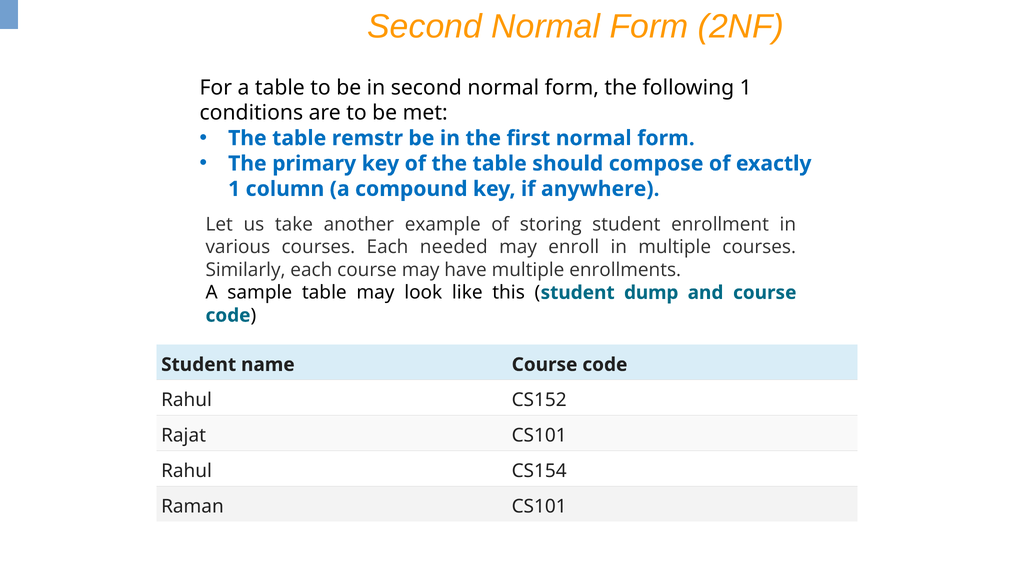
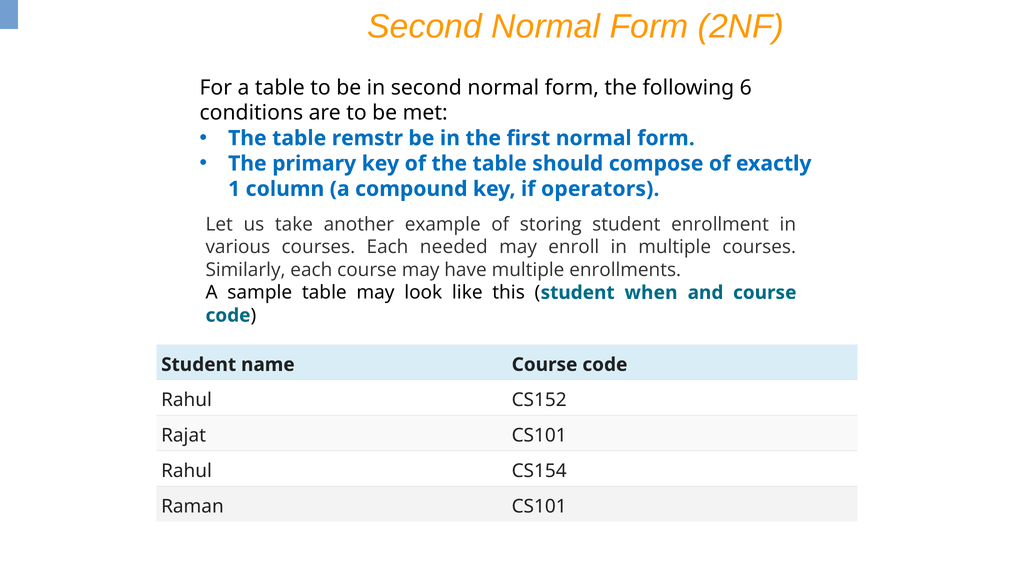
following 1: 1 -> 6 (746, 88)
anywhere: anywhere -> operators (600, 189)
dump: dump -> when (651, 293)
